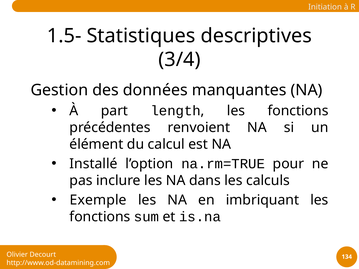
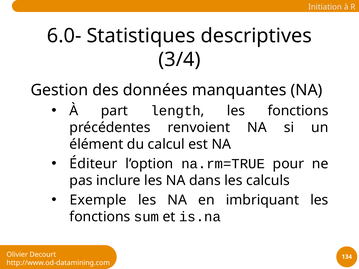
1.5-: 1.5- -> 6.0- (64, 36)
Installé: Installé -> Éditeur (93, 164)
